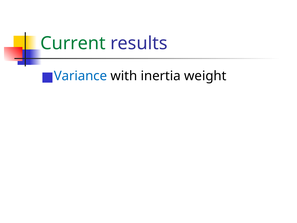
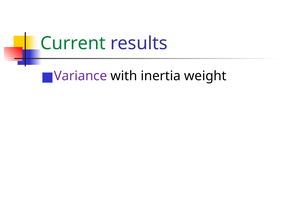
Variance colour: blue -> purple (80, 76)
